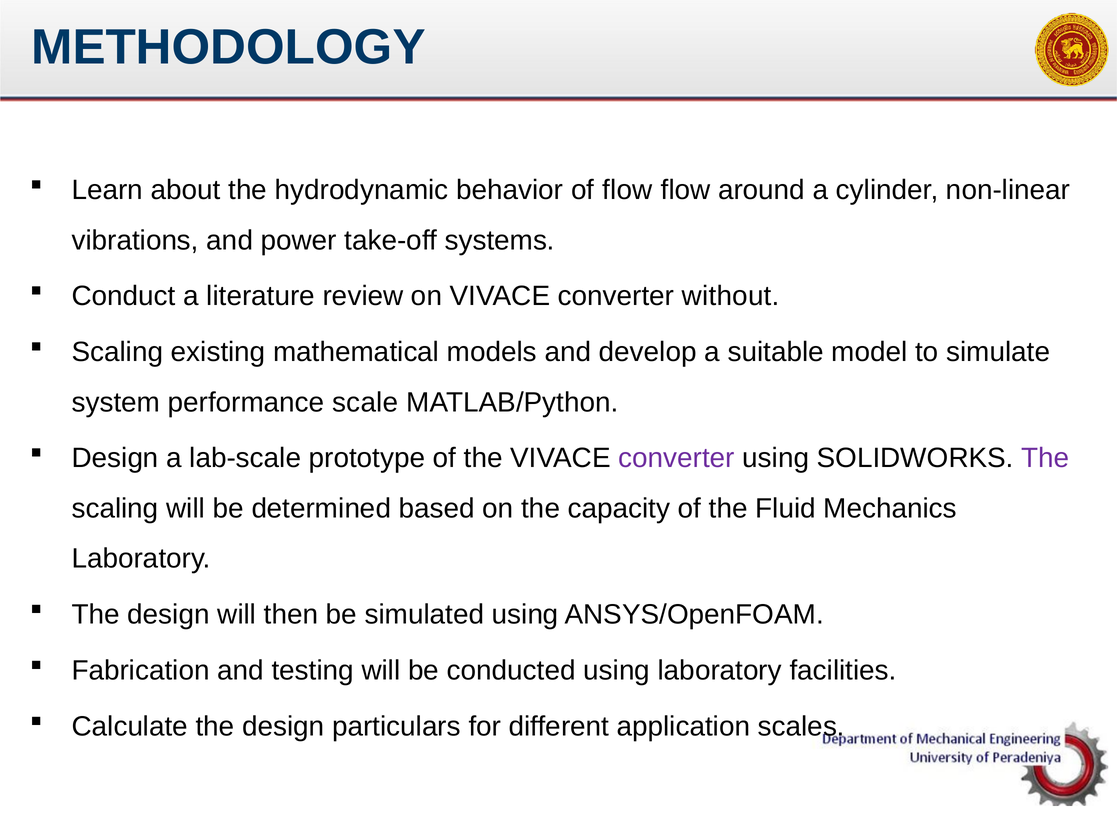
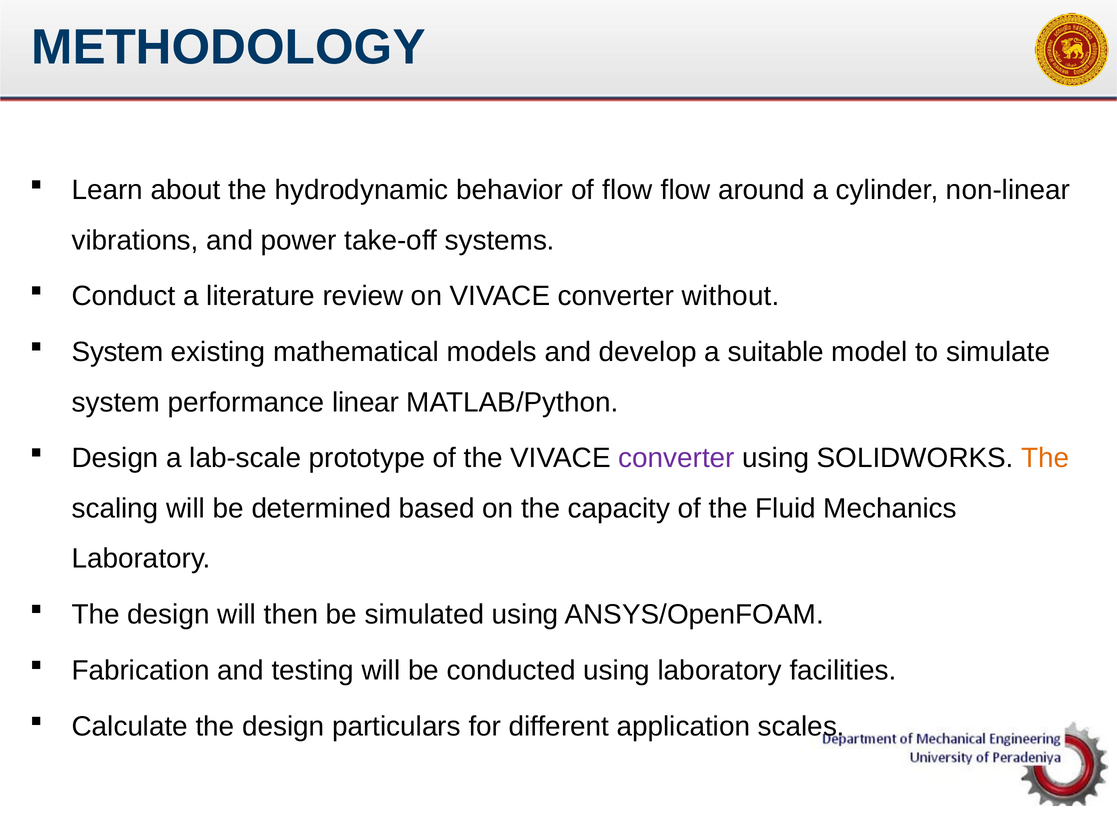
Scaling: Scaling -> System (118, 352)
scale: scale -> linear (366, 402)
The colour: purple -> orange (1045, 458)
